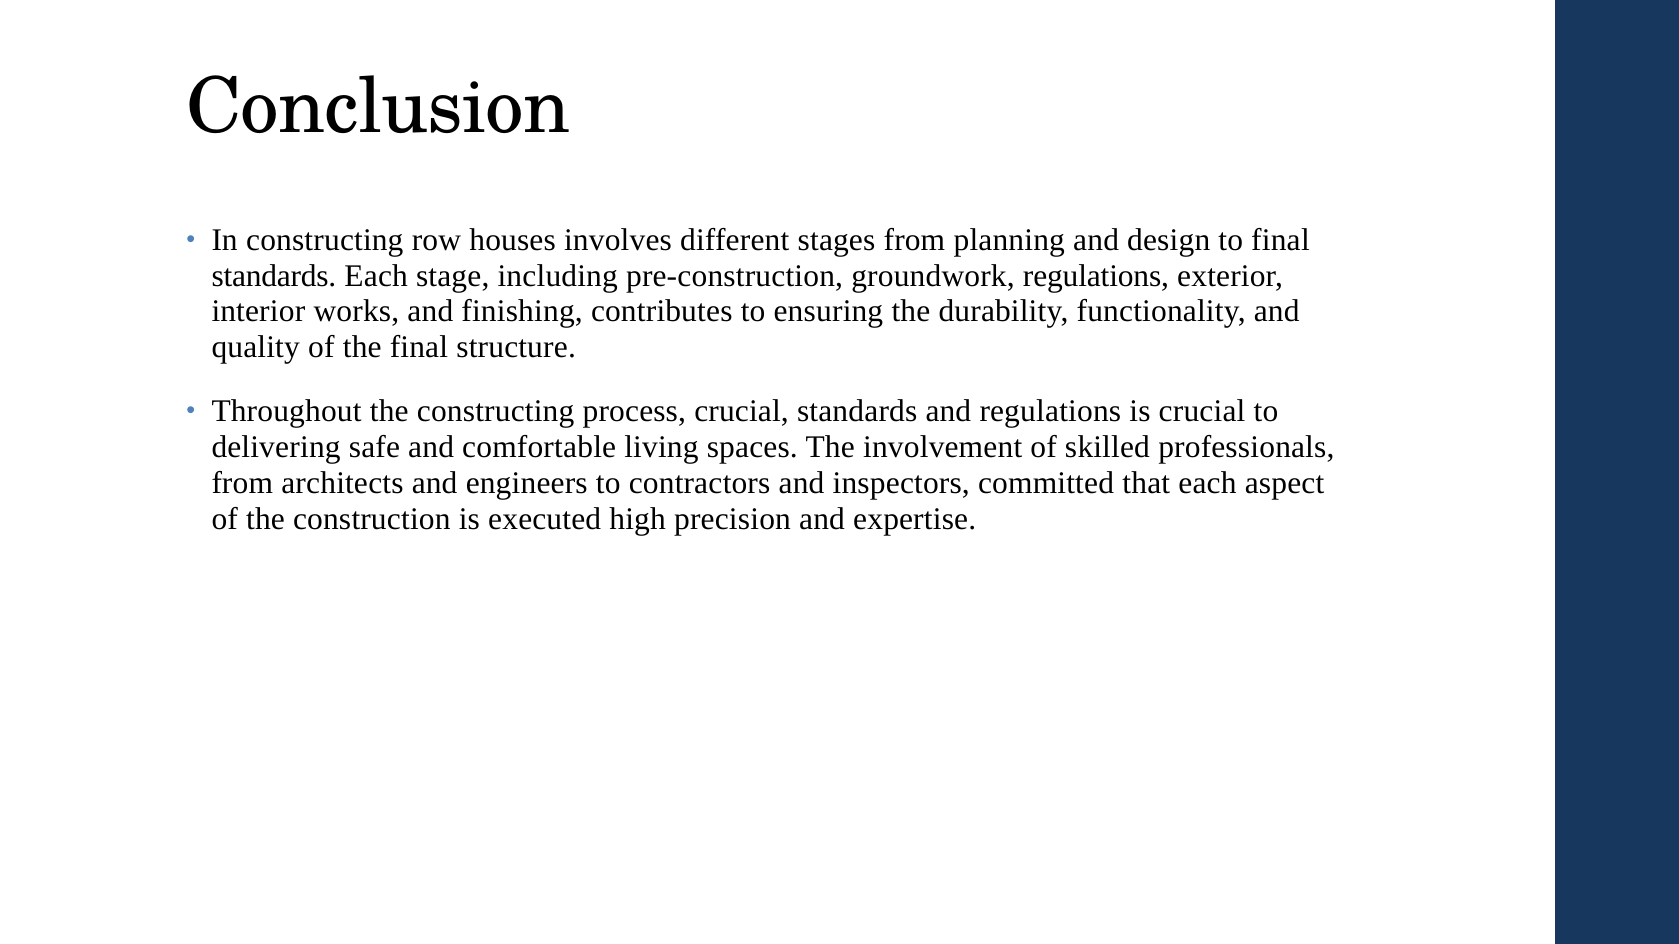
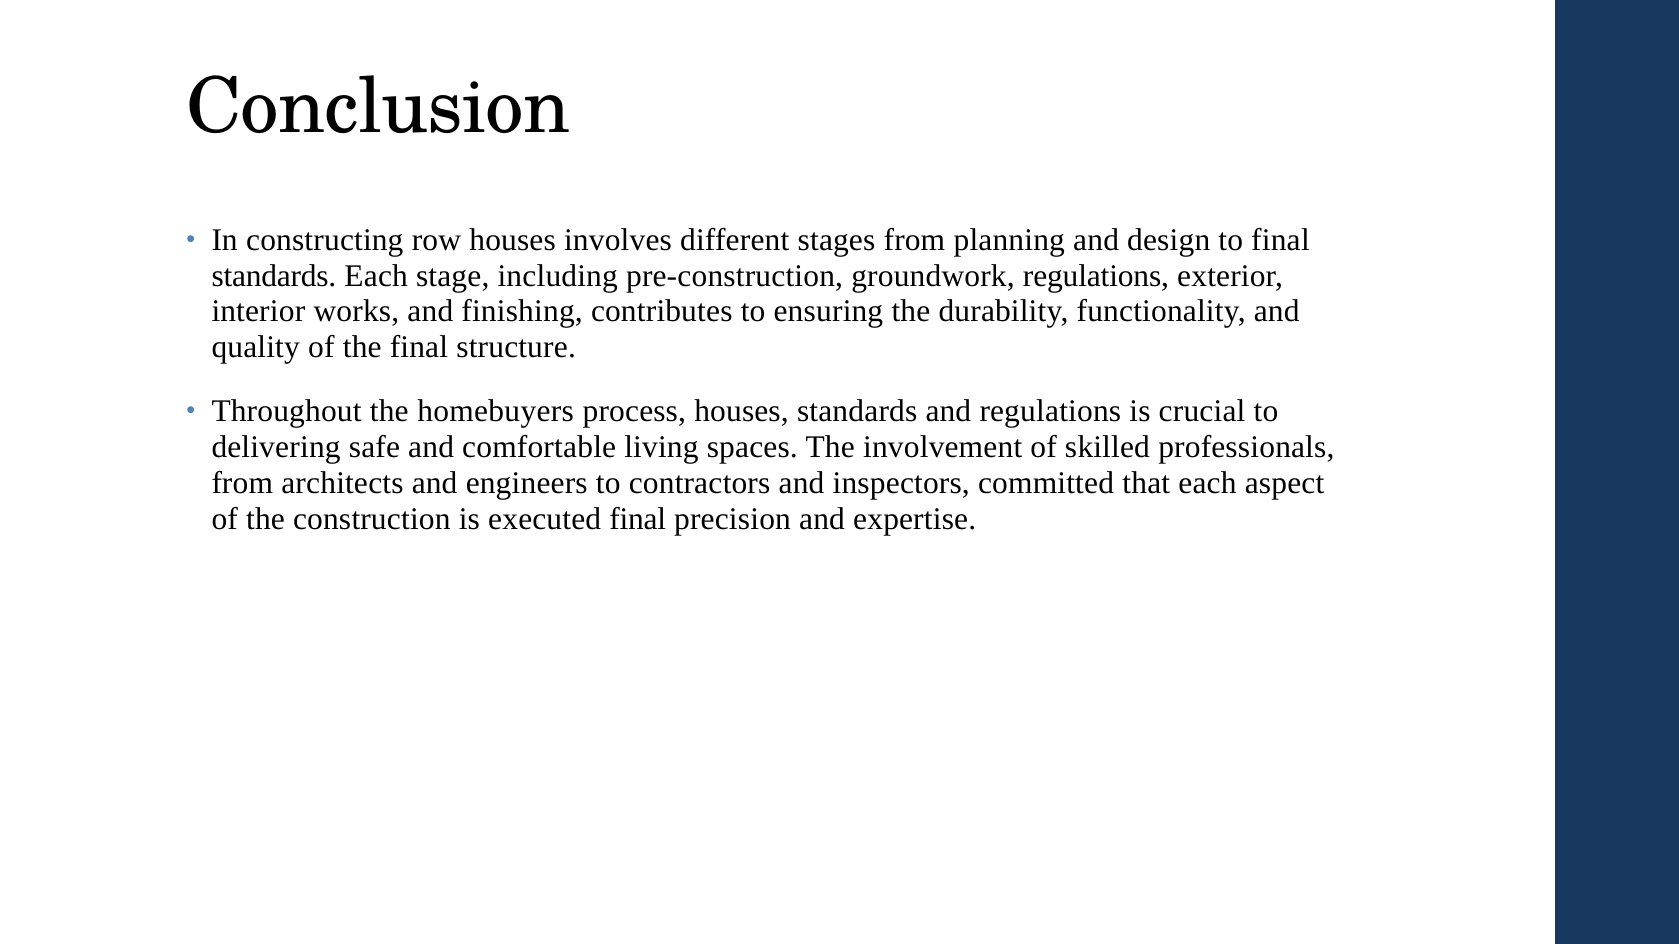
the constructing: constructing -> homebuyers (496, 412)
process crucial: crucial -> houses (742, 412)
executed high: high -> final (638, 519)
